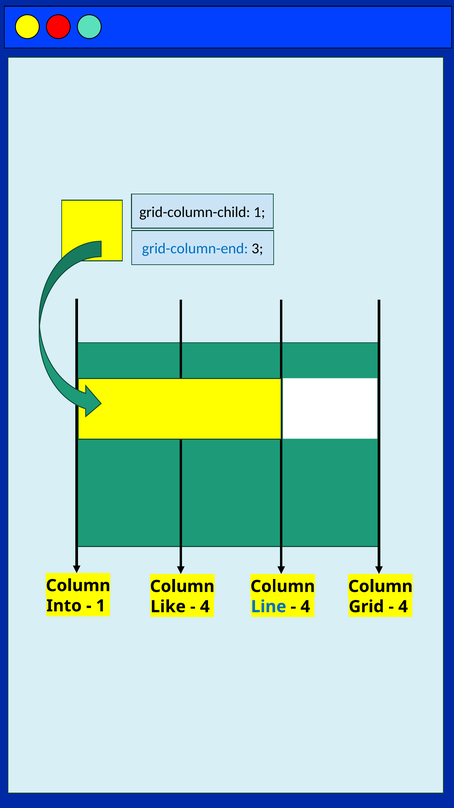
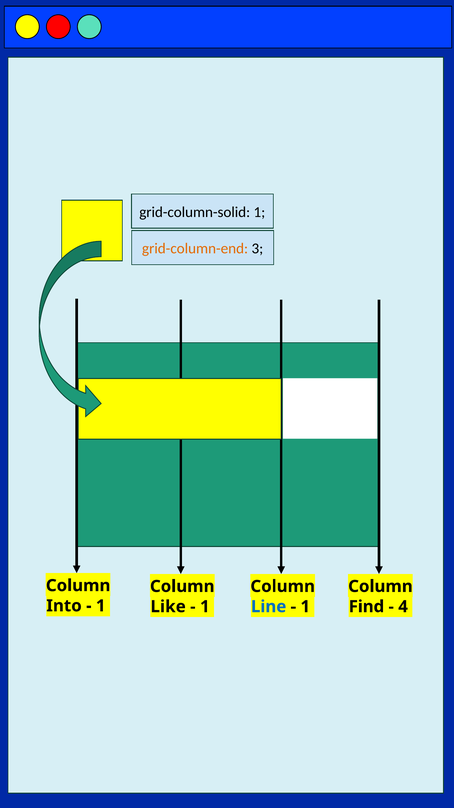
grid-column-child: grid-column-child -> grid-column-solid (195, 212)
grid-column-end colour: blue -> orange (195, 248)
4: 4 -> 1 (205, 606)
4: 4 -> 1 (305, 606)
Grid: Grid -> Find (366, 606)
